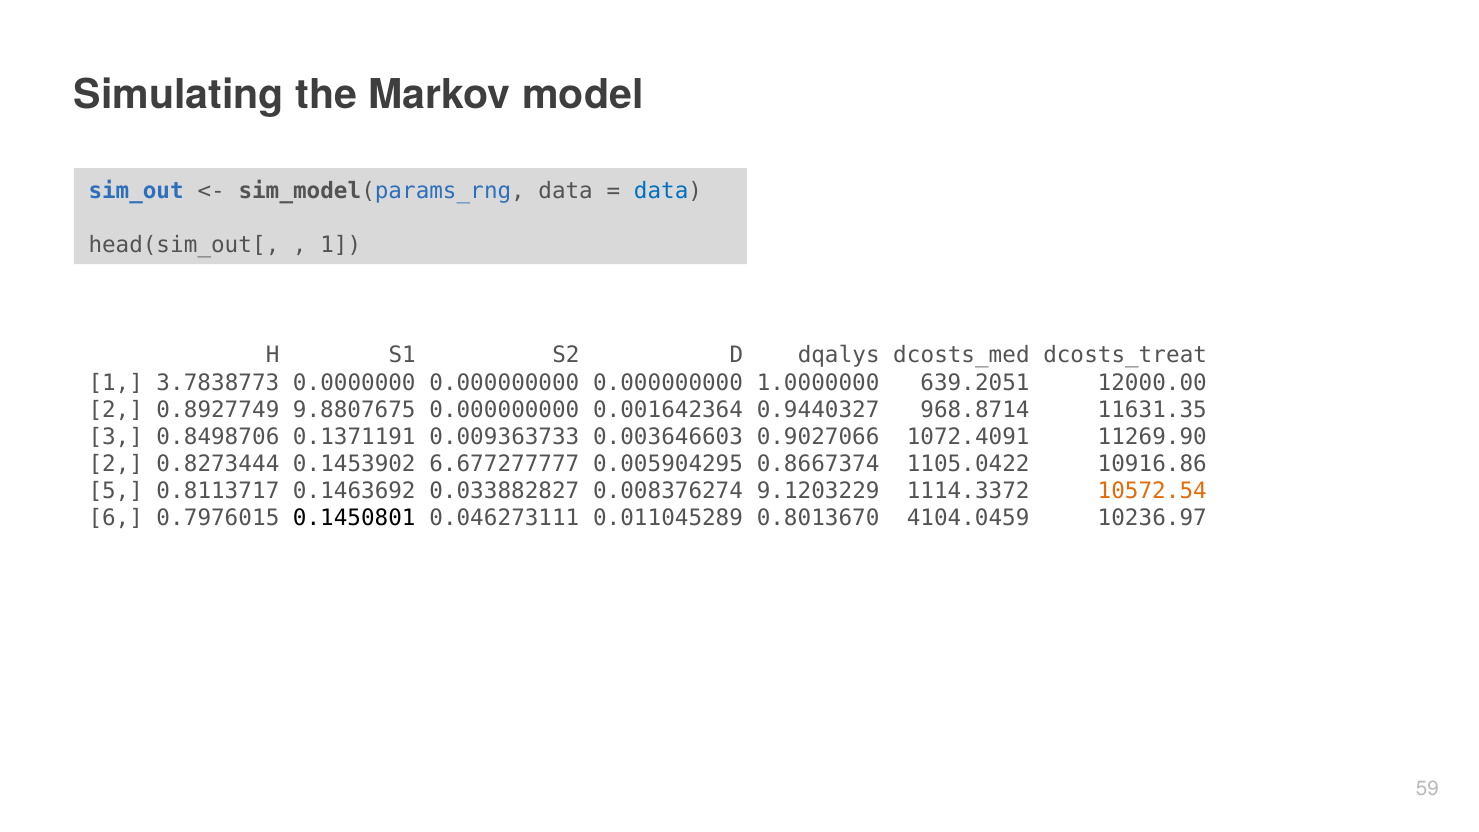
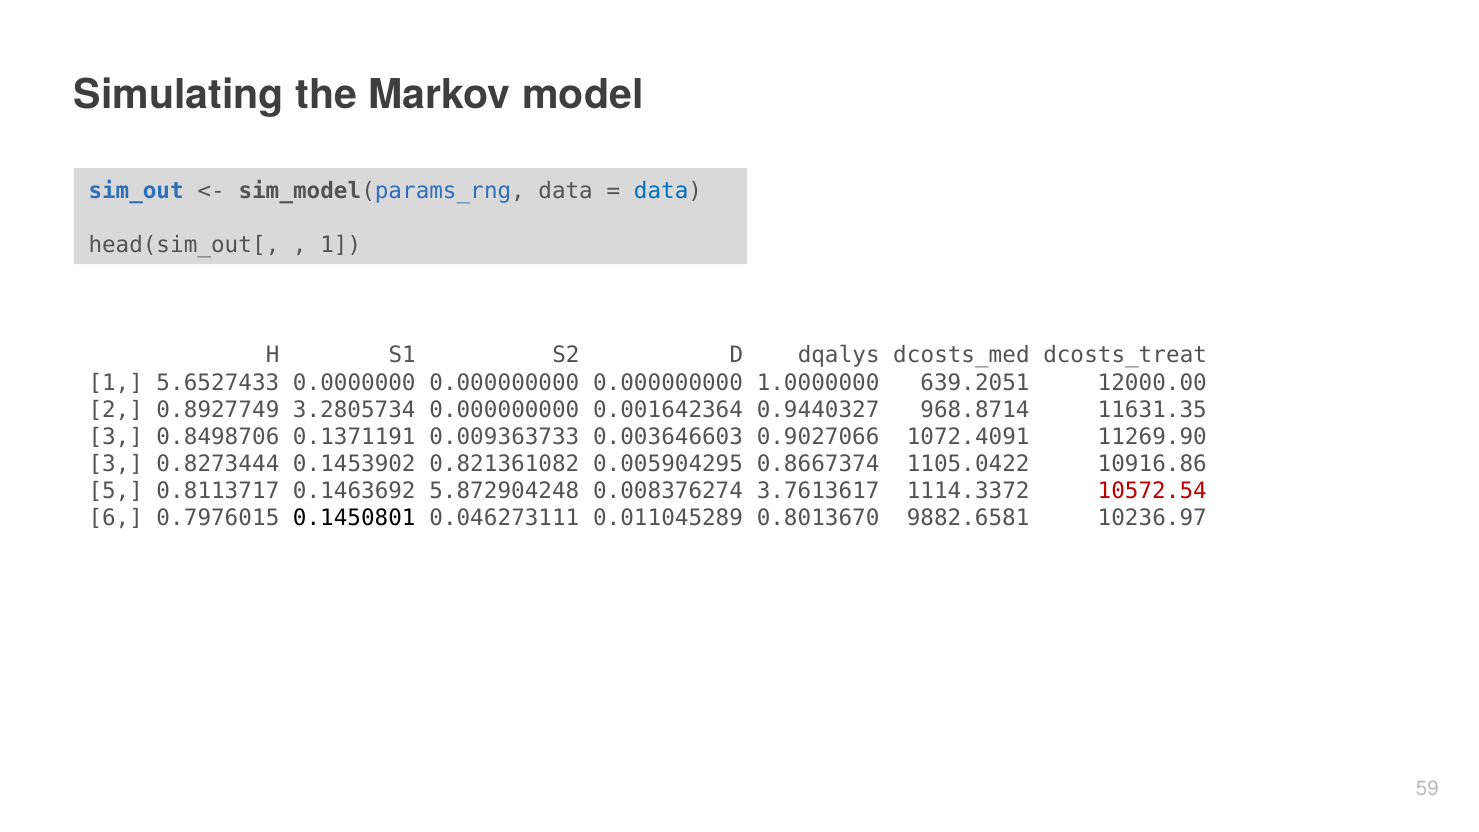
3.7838773: 3.7838773 -> 5.6527433 (218, 383)
9.8807675: 9.8807675 -> 3.2805734 (354, 410)
2: 2 -> 3 (116, 464)
6.677277777: 6.677277777 -> 0.821361082 (504, 464)
0.033882827: 0.033882827 -> 5.872904248 (504, 491)
9.1203229: 9.1203229 -> 3.7613617 (818, 491)
10572.54 colour: orange -> red (1152, 491)
4104.0459: 4104.0459 -> 9882.6581 (968, 518)
